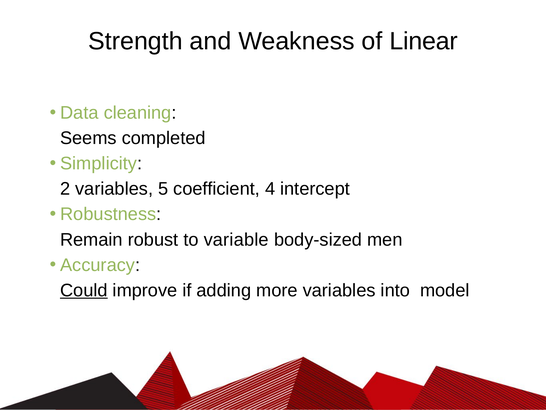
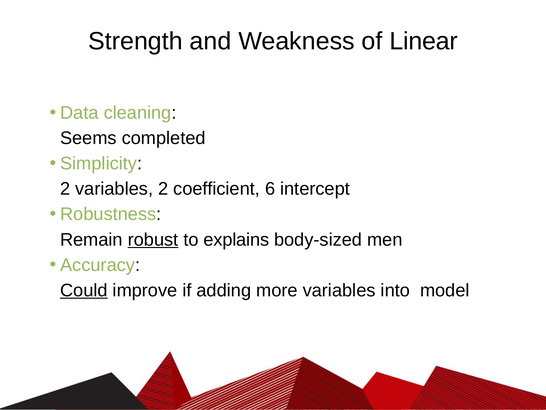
variables 5: 5 -> 2 (163, 189)
4: 4 -> 6 (270, 189)
robust underline: none -> present (153, 239)
variable: variable -> explains (236, 239)
